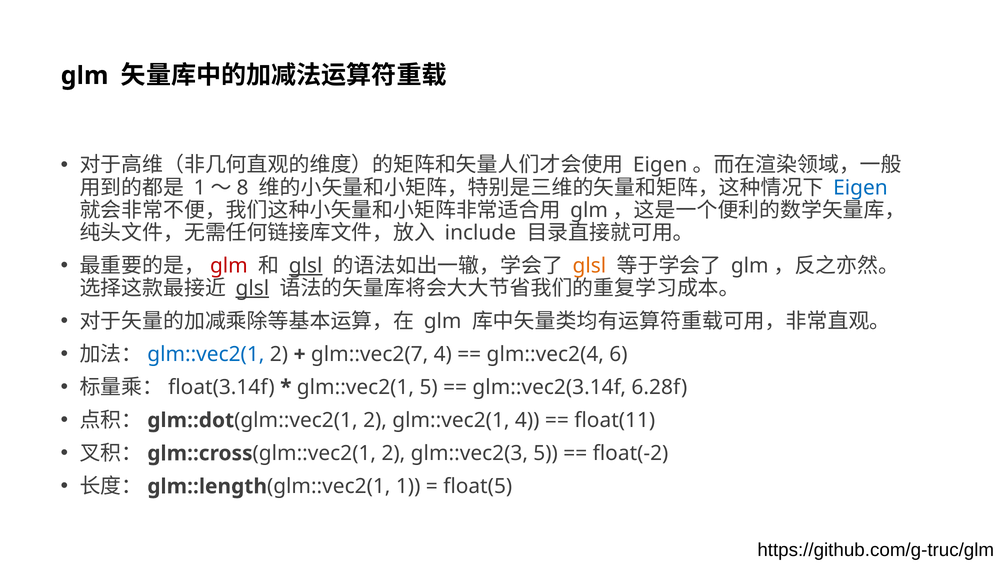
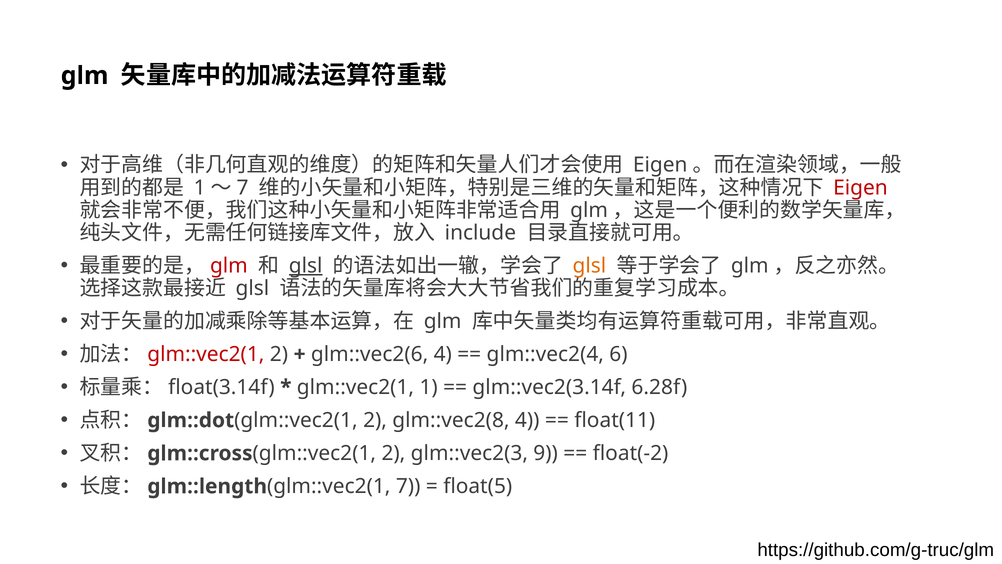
8: 8 -> 7 (243, 187)
Eigen colour: blue -> red (860, 187)
glsl underline: present -> none (252, 288)
glm::vec2(1 colour: blue -> red (206, 354)
glm::vec2(7: glm::vec2(7 -> glm::vec2(6 (370, 354)
glm::vec2(1 5: 5 -> 1 (429, 387)
2 glm::vec2(1: glm::vec2(1 -> glm::vec2(8 (451, 420)
glm::vec2(3 5: 5 -> 9 (546, 453)
glm::vec2(1 1: 1 -> 7 (408, 486)
